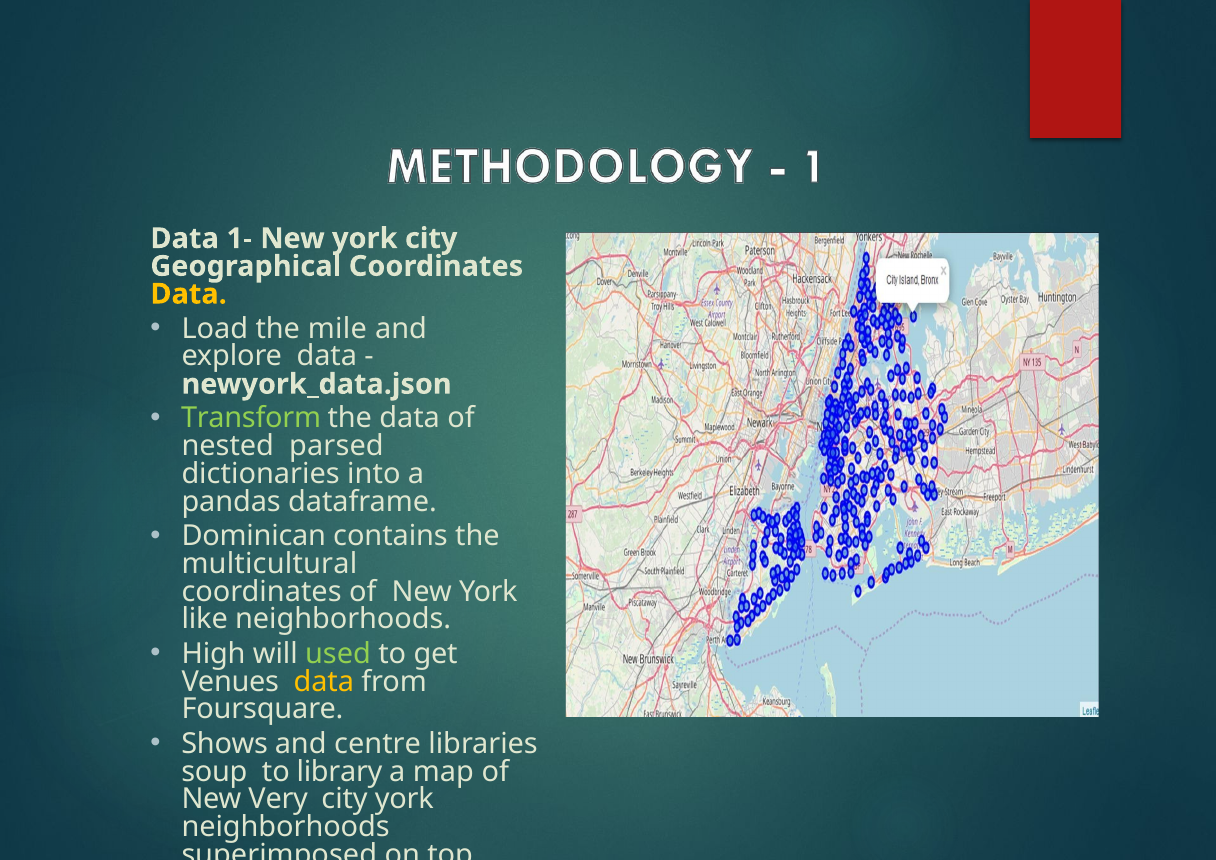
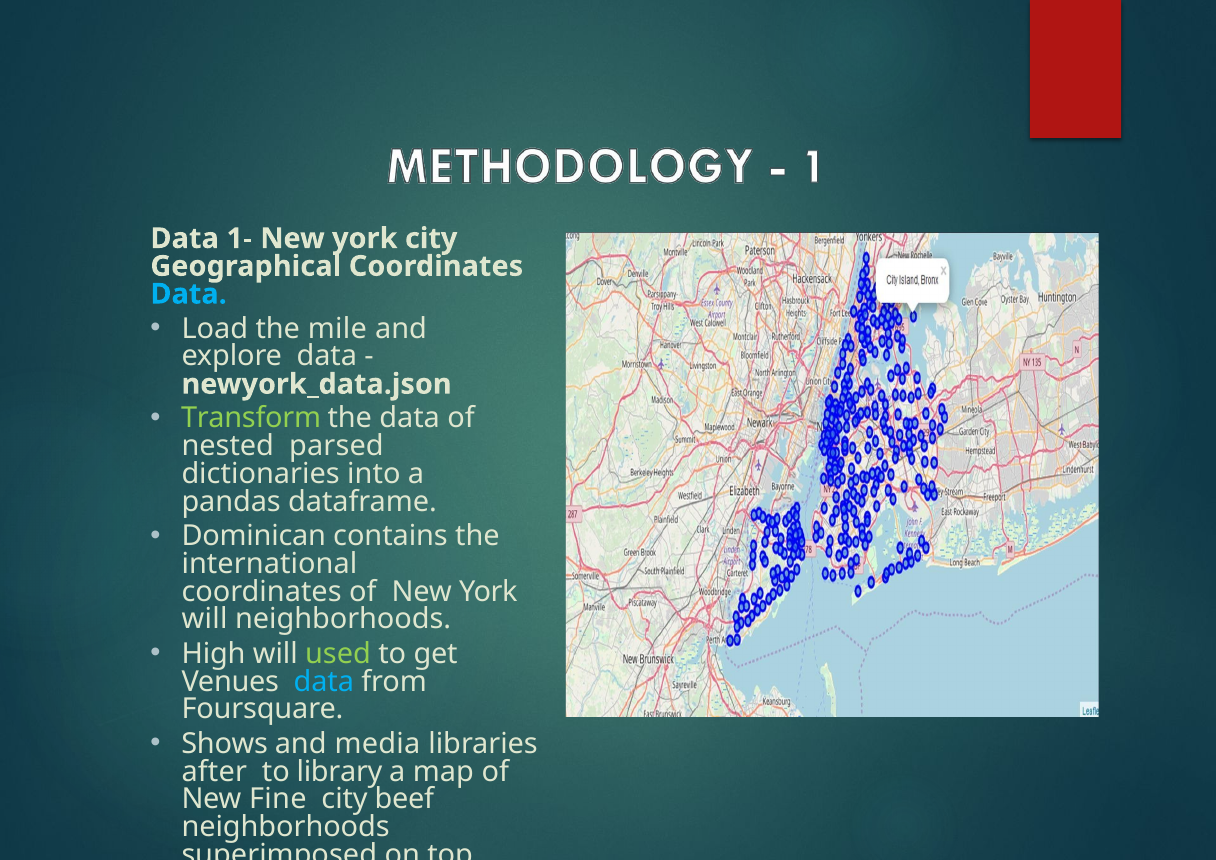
Data colour: yellow -> light blue (189, 294)
multicultural: multicultural -> international (269, 564)
like: like -> will (204, 619)
data colour: yellow -> light blue (324, 682)
centre: centre -> media (377, 744)
soup: soup -> after (214, 772)
Very: Very -> Fine (278, 799)
city york: york -> beef (404, 799)
